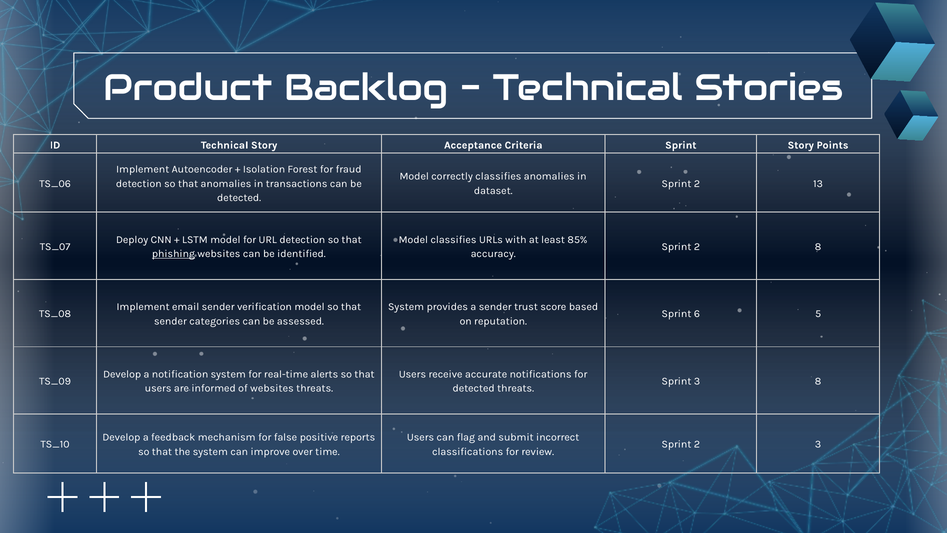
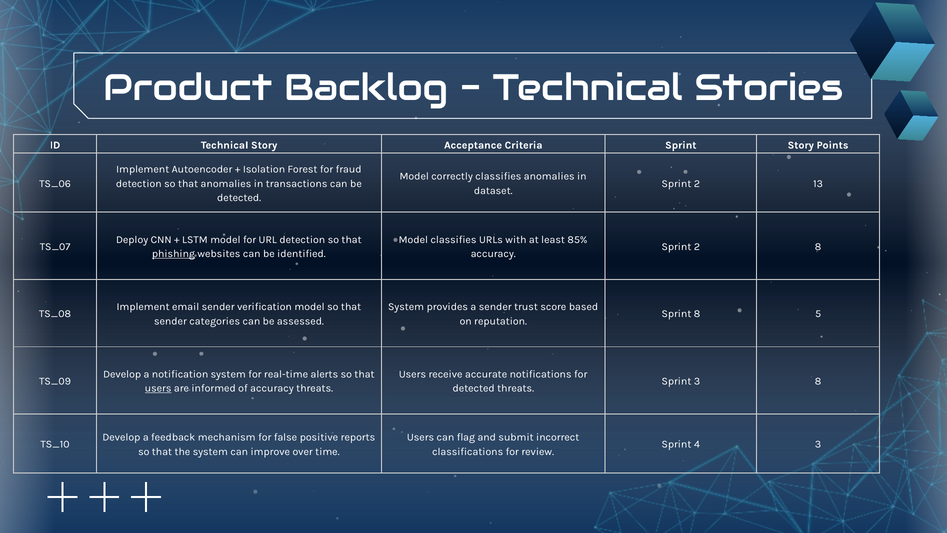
Sprint 6: 6 -> 8 (697, 314)
users underline: none -> present (158, 388)
of websites: websites -> accuracy (272, 388)
2: 2 -> 4 (697, 444)
